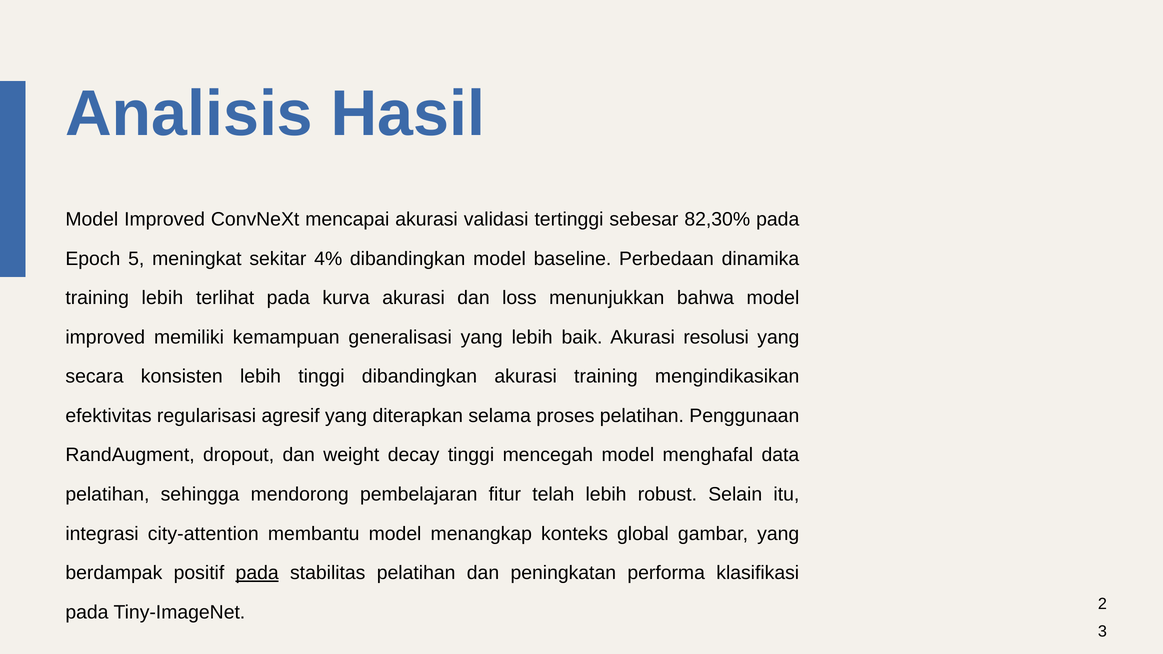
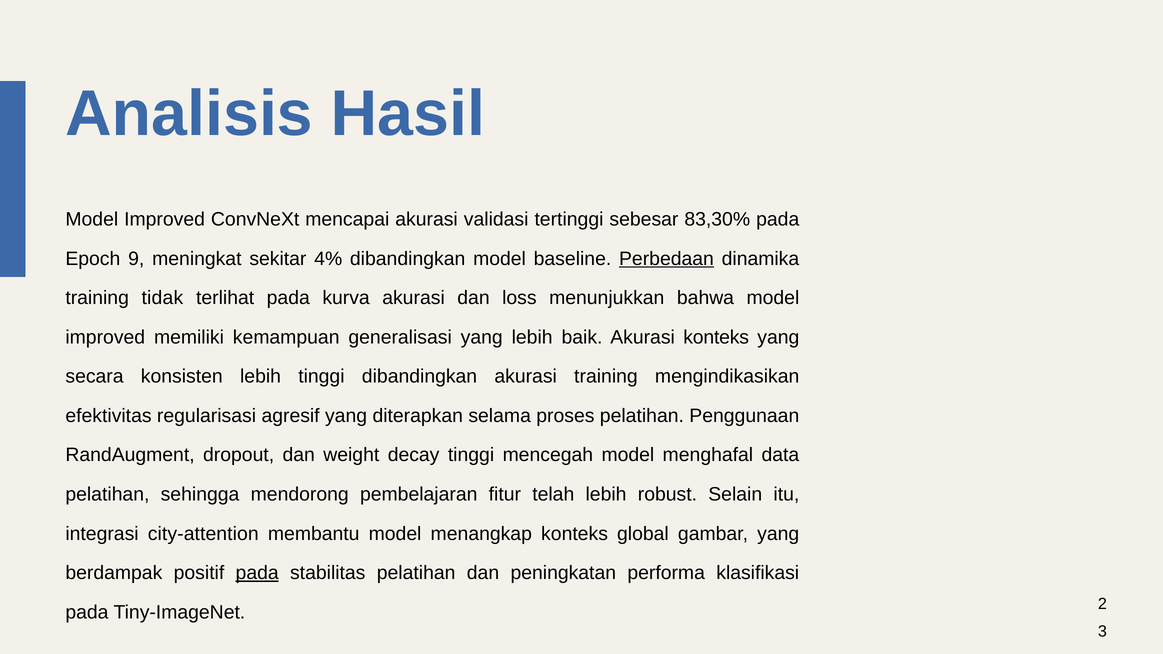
82,30%: 82,30% -> 83,30% (717, 219)
5: 5 -> 9 (136, 259)
Perbedaan underline: none -> present (666, 259)
training lebih: lebih -> tidak (162, 298)
Akurasi resolusi: resolusi -> konteks (716, 337)
